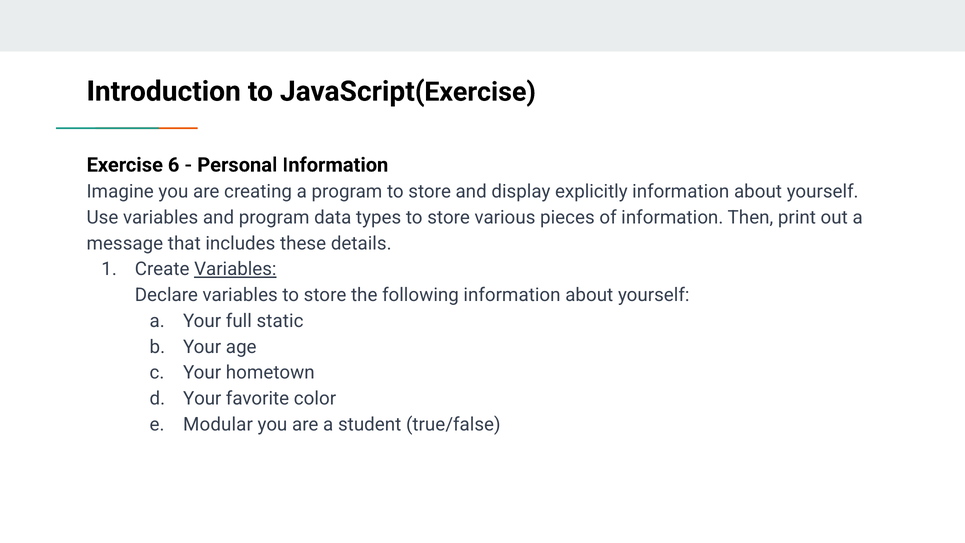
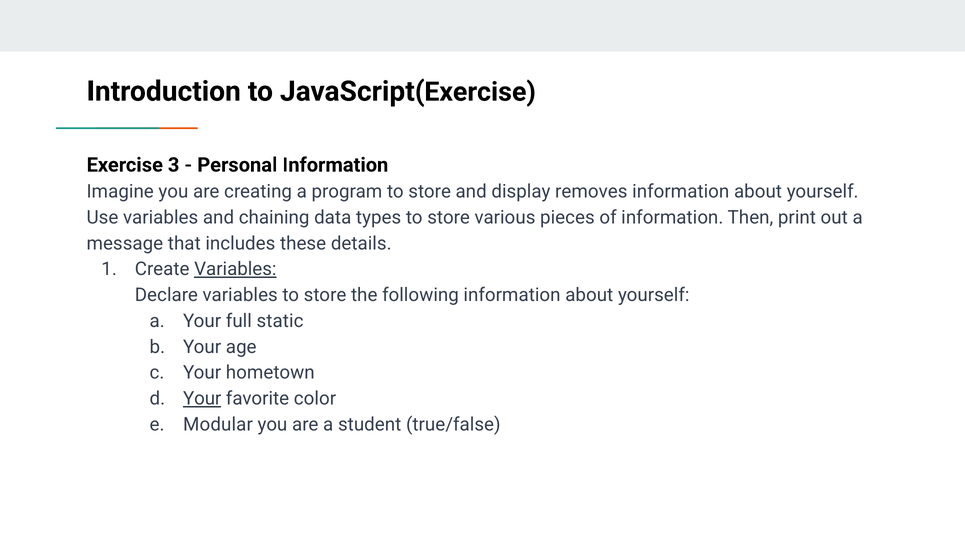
6: 6 -> 3 (174, 165)
explicitly: explicitly -> removes (591, 192)
and program: program -> chaining (274, 217)
Your underline: none -> present (202, 398)
